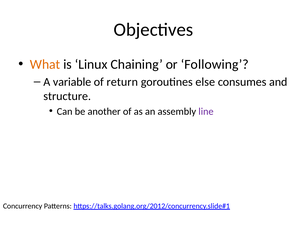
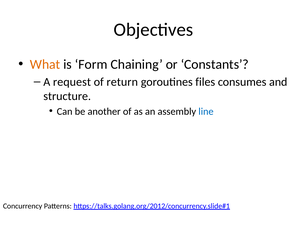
Linux: Linux -> Form (91, 64)
Following: Following -> Constants (215, 64)
variable: variable -> request (72, 82)
else: else -> files (205, 82)
line colour: purple -> blue (206, 112)
